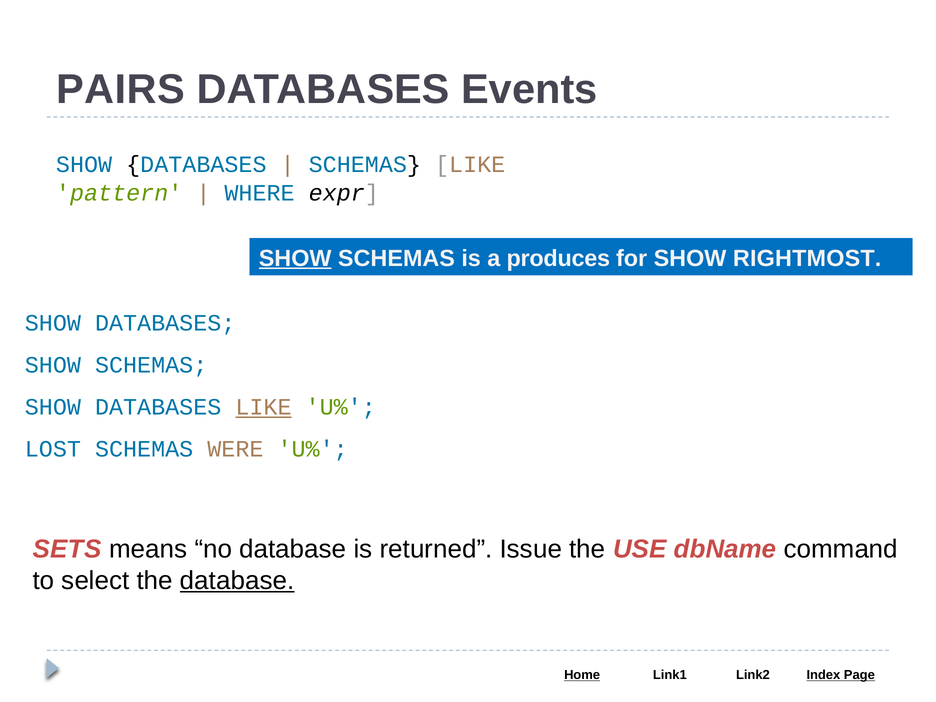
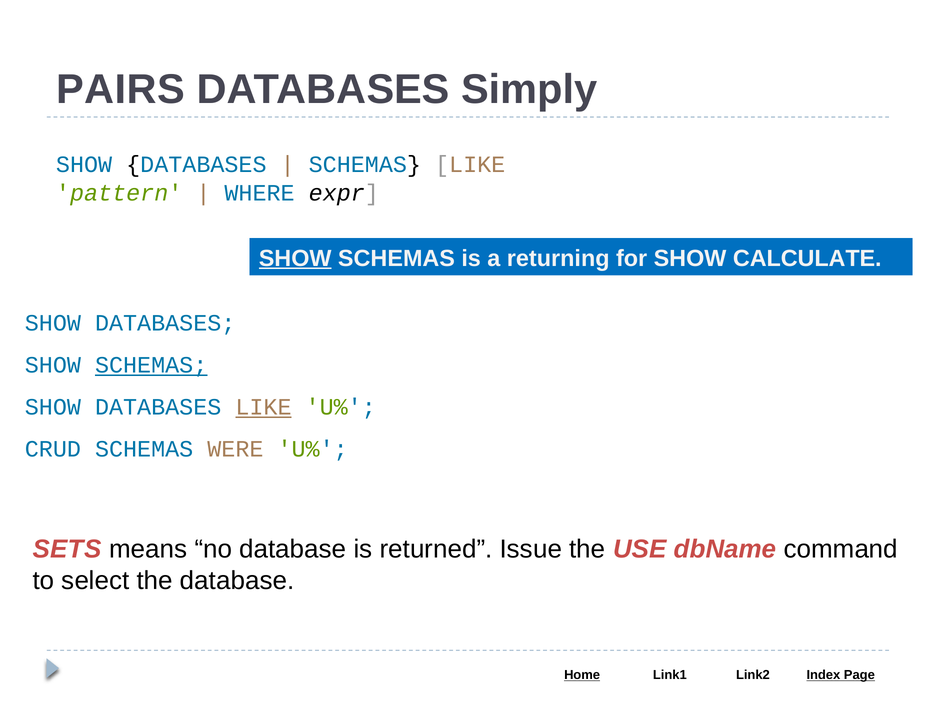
Events: Events -> Simply (529, 90)
produces: produces -> returning (558, 258)
RIGHTMOST: RIGHTMOST -> CALCULATE (807, 258)
SCHEMAS underline: none -> present (151, 365)
LOST: LOST -> CRUD (53, 449)
database underline: present -> none (237, 581)
